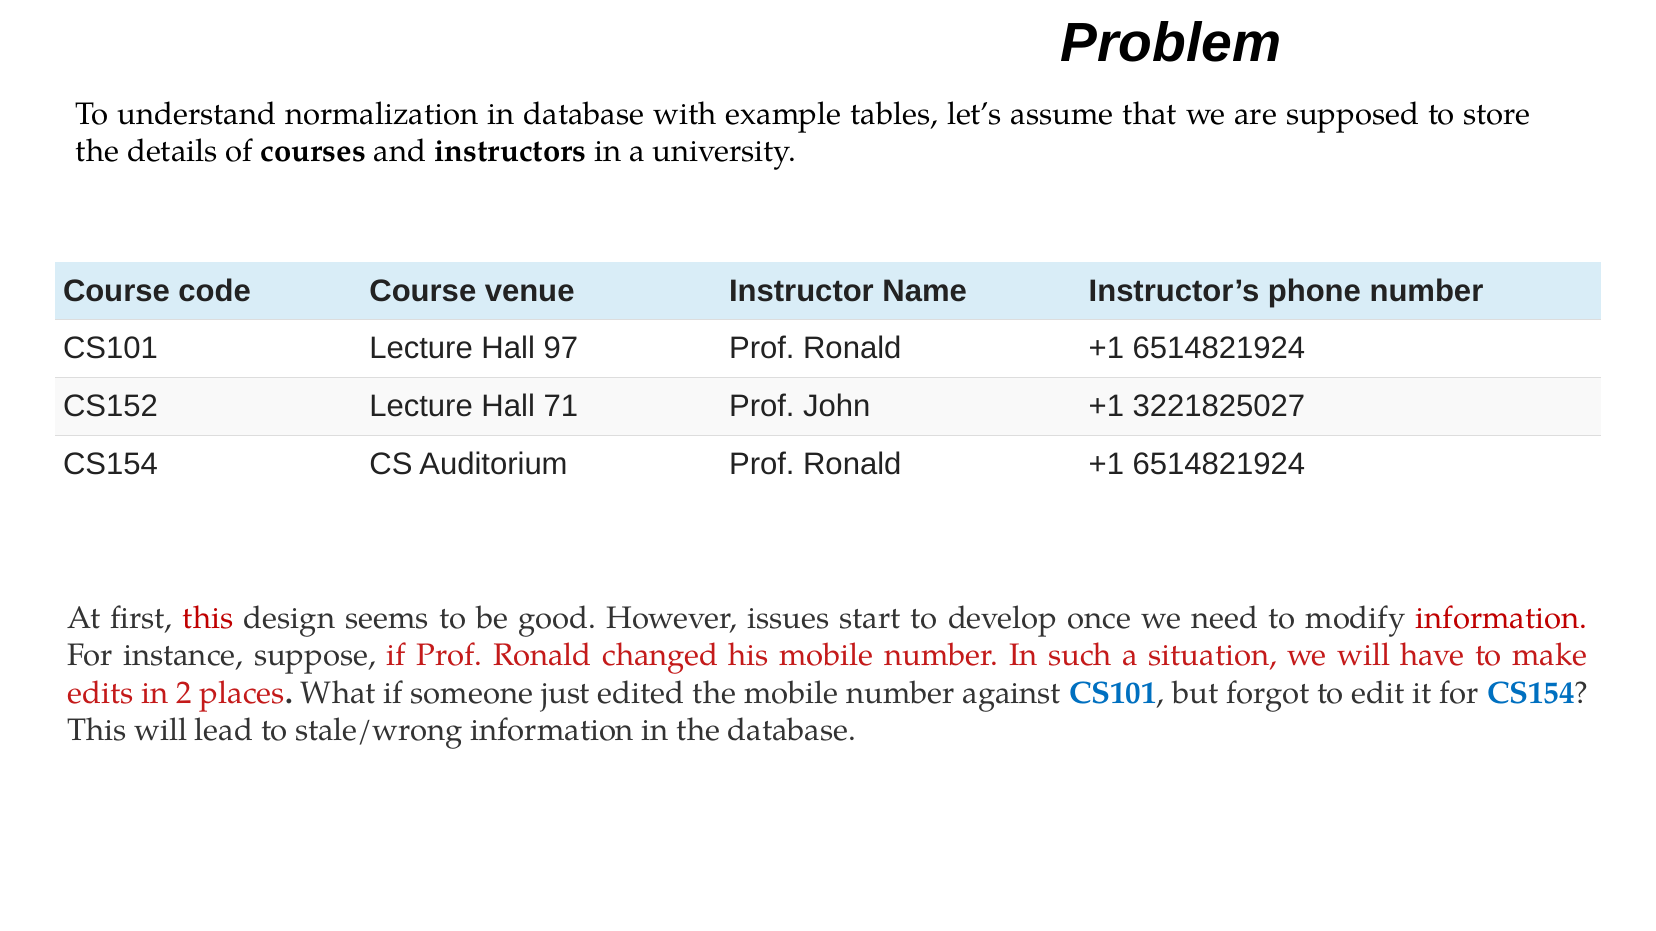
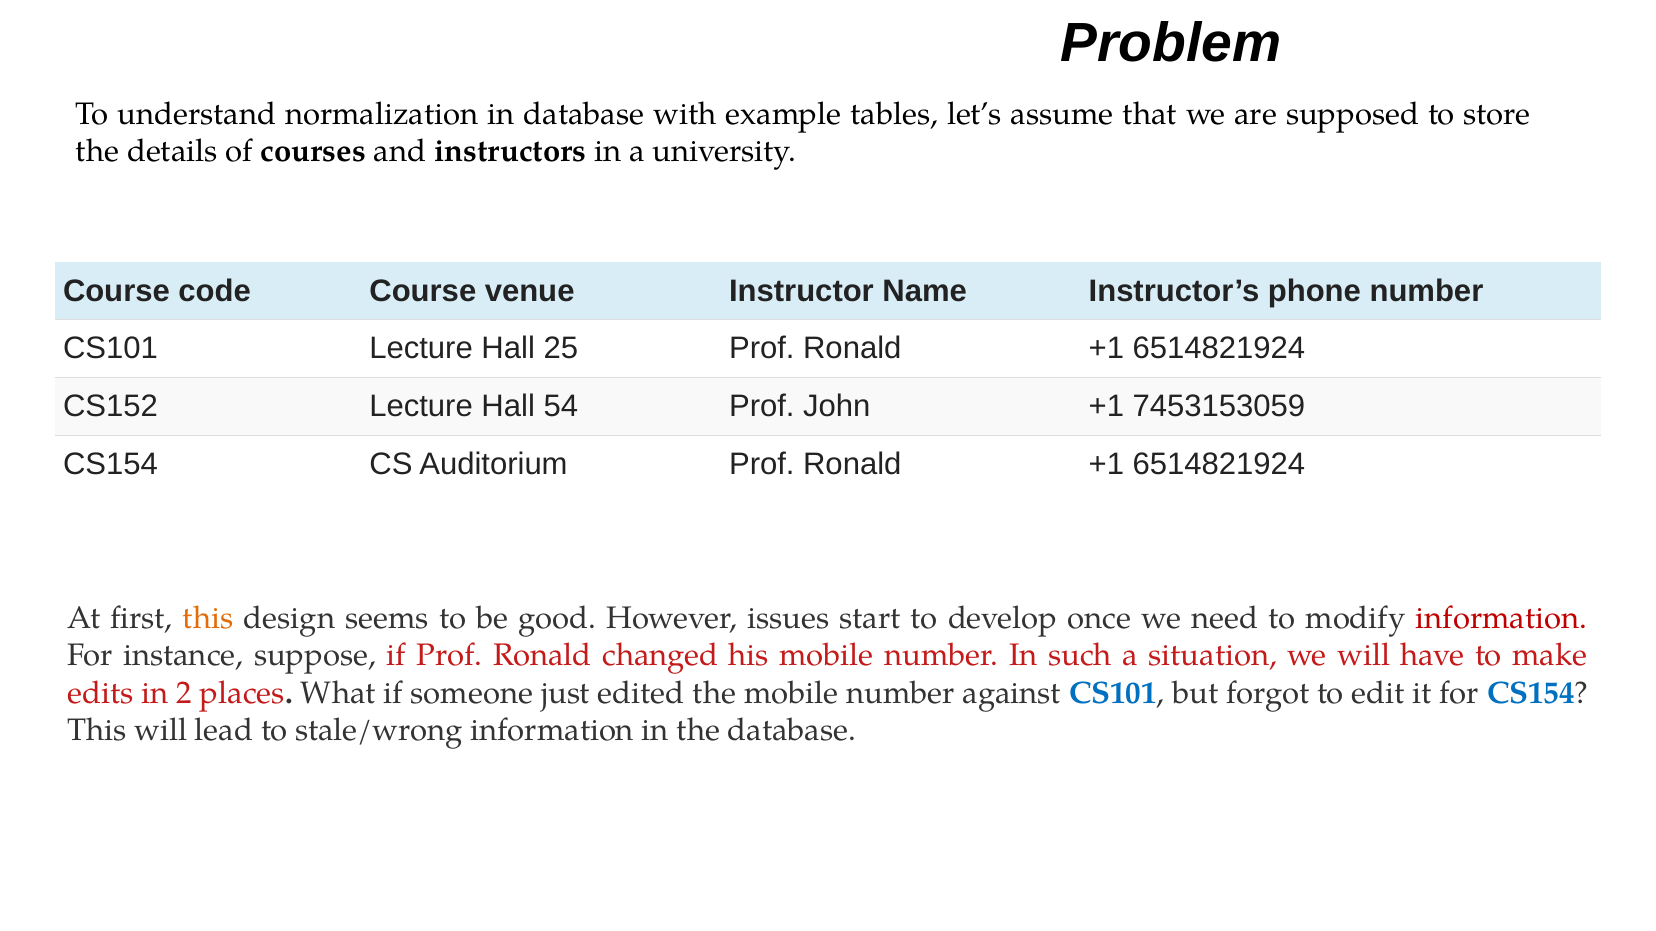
97: 97 -> 25 (561, 348)
71: 71 -> 54 (561, 406)
3221825027: 3221825027 -> 7453153059 (1219, 406)
this colour: red -> orange (208, 619)
